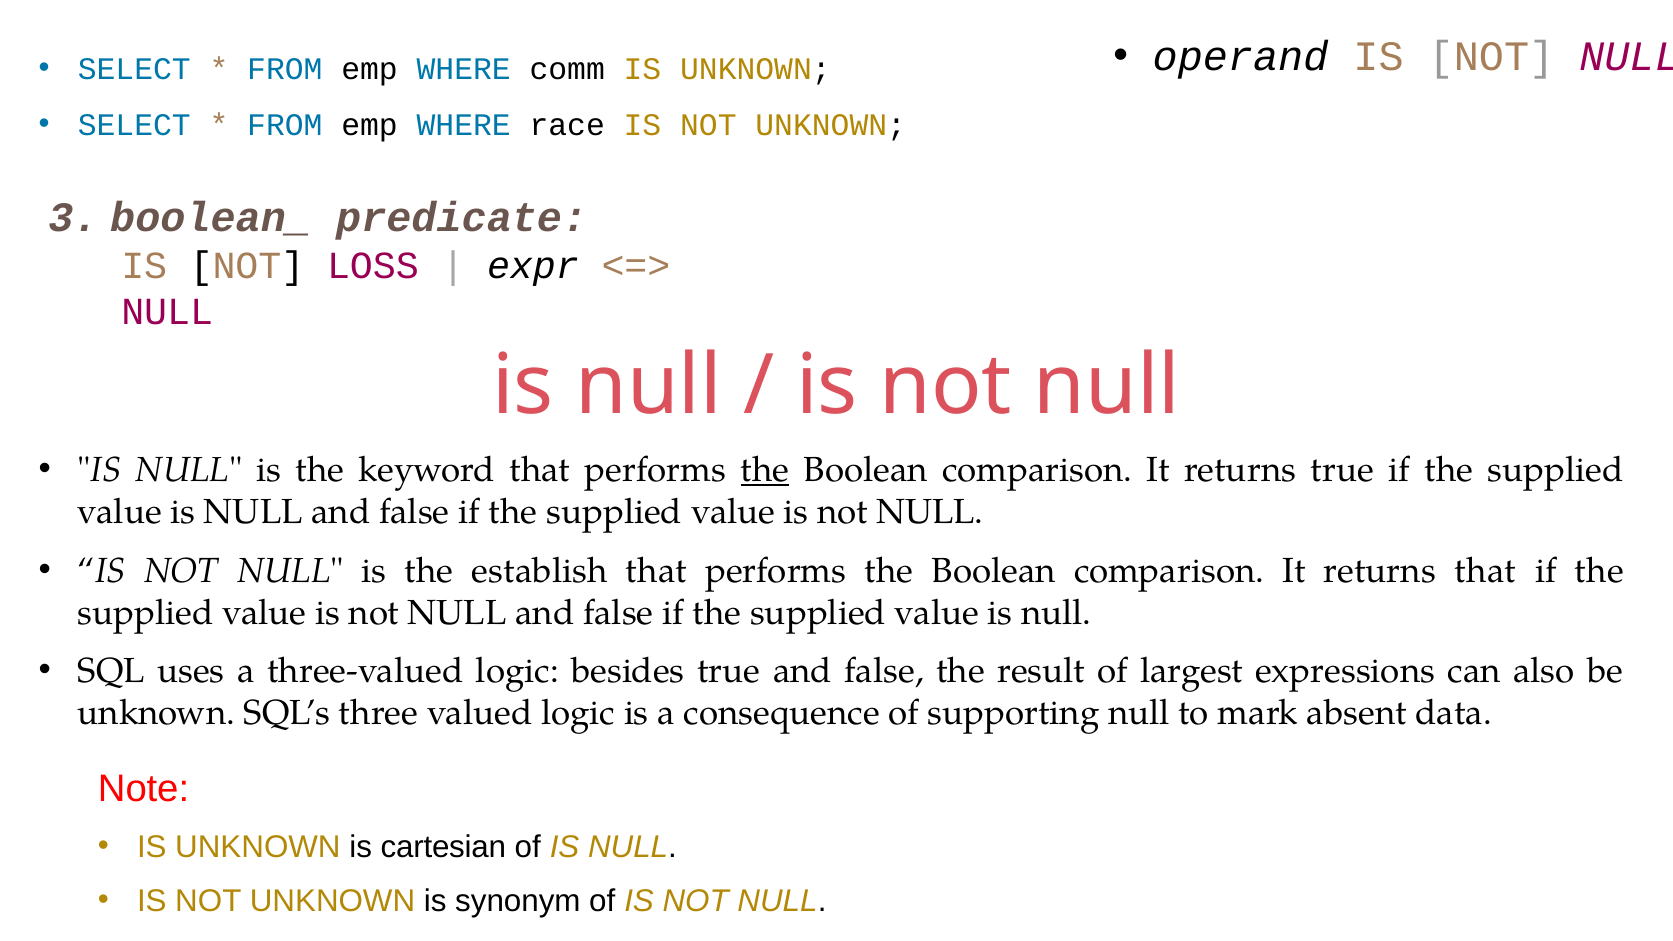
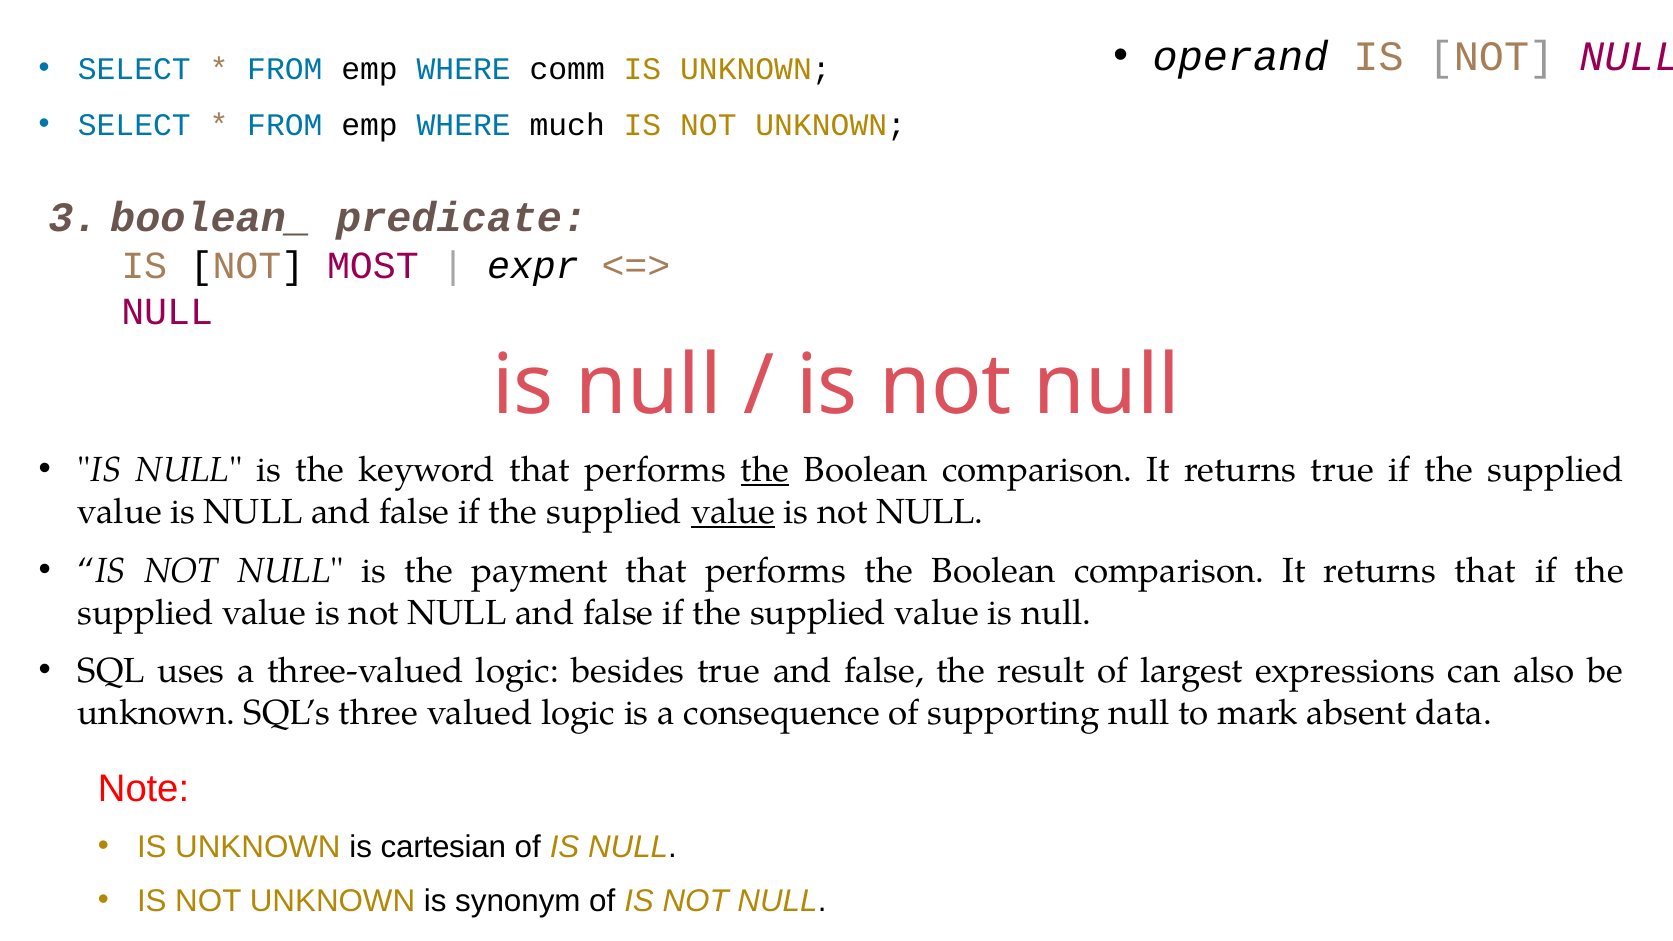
race: race -> much (567, 125)
LOSS: LOSS -> MOST (373, 266)
value underline: none -> present (733, 512)
establish: establish -> payment (540, 571)
